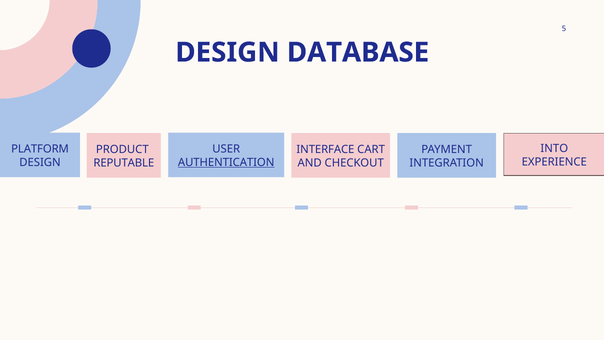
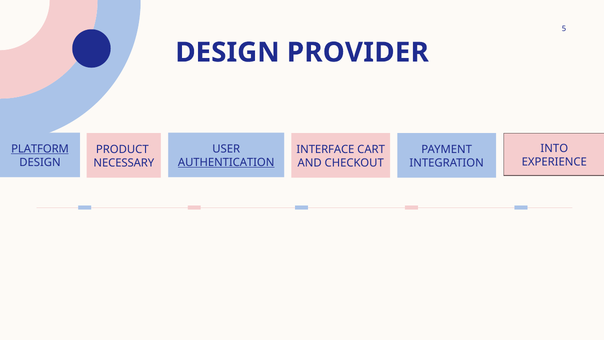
DATABASE: DATABASE -> PROVIDER (358, 52)
PLATFORM underline: none -> present (40, 149)
REPUTABLE: REPUTABLE -> NECESSARY (124, 163)
